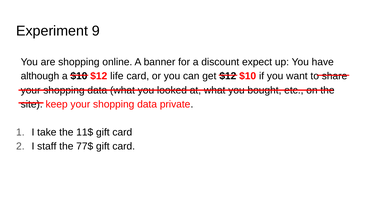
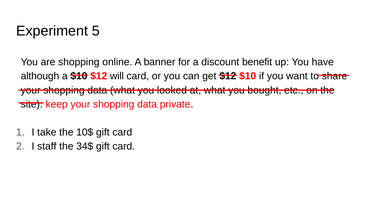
9: 9 -> 5 (96, 31)
expect: expect -> benefit (257, 62)
life: life -> will (117, 76)
11$: 11$ -> 10$ (85, 132)
77$: 77$ -> 34$ (85, 146)
